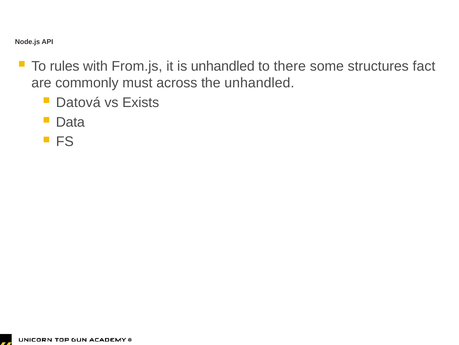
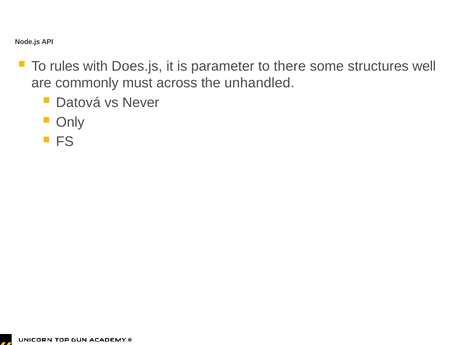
From.js: From.js -> Does.js (137, 66)
is unhandled: unhandled -> parameter (223, 66)
fact: fact -> well (424, 66)
Exists: Exists -> Never (141, 102)
Data: Data -> Only (70, 122)
